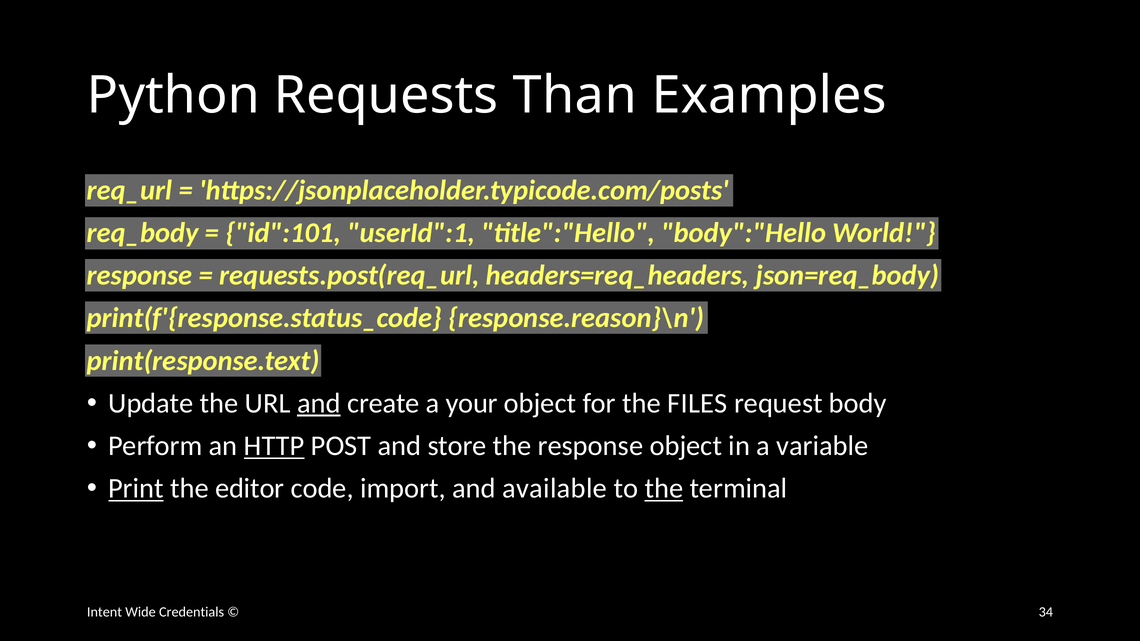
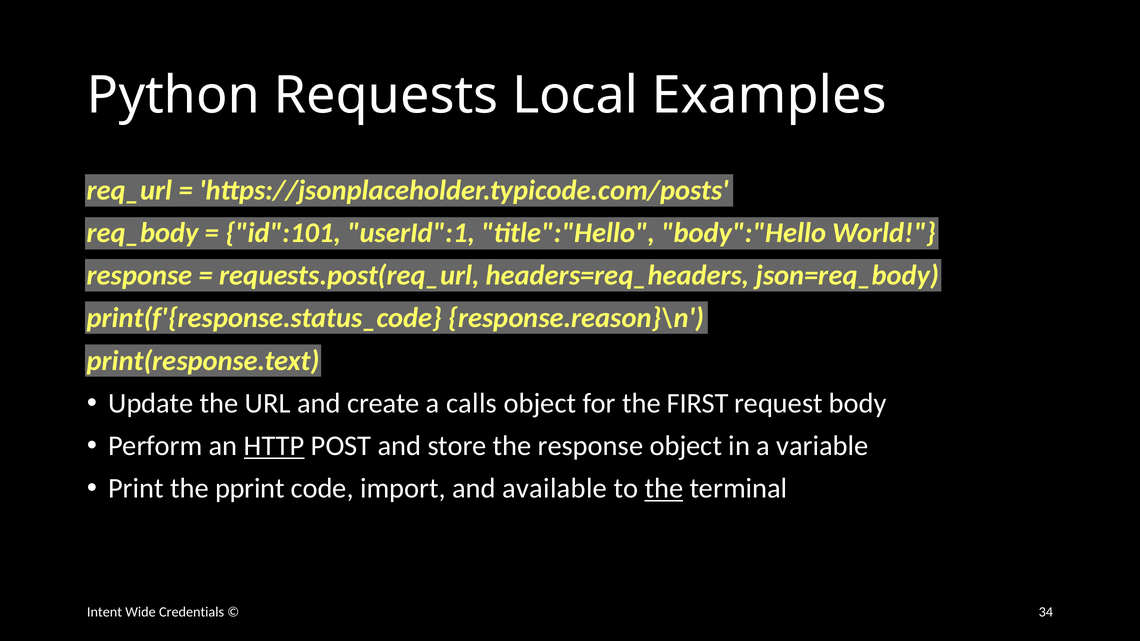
Than: Than -> Local (575, 96)
and underline: present -> none (319, 403)
your: your -> calls (472, 403)
FILES: FILES -> FIRST (698, 403)
Print underline: present -> none (136, 489)
editor: editor -> pprint (250, 489)
